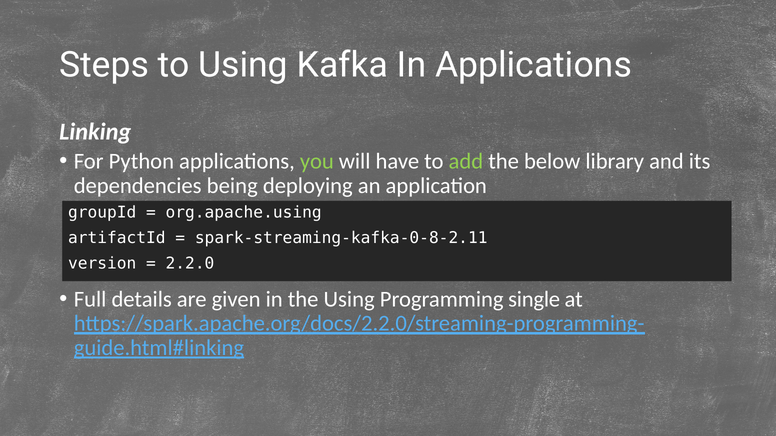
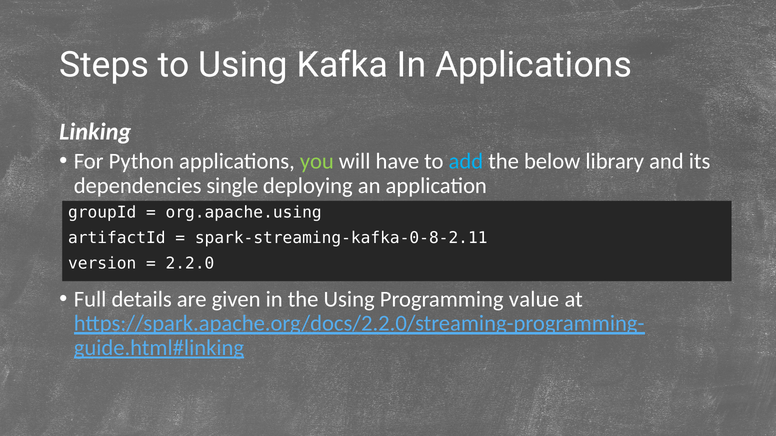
add colour: light green -> light blue (466, 161)
being: being -> single (232, 186)
single: single -> value (534, 299)
